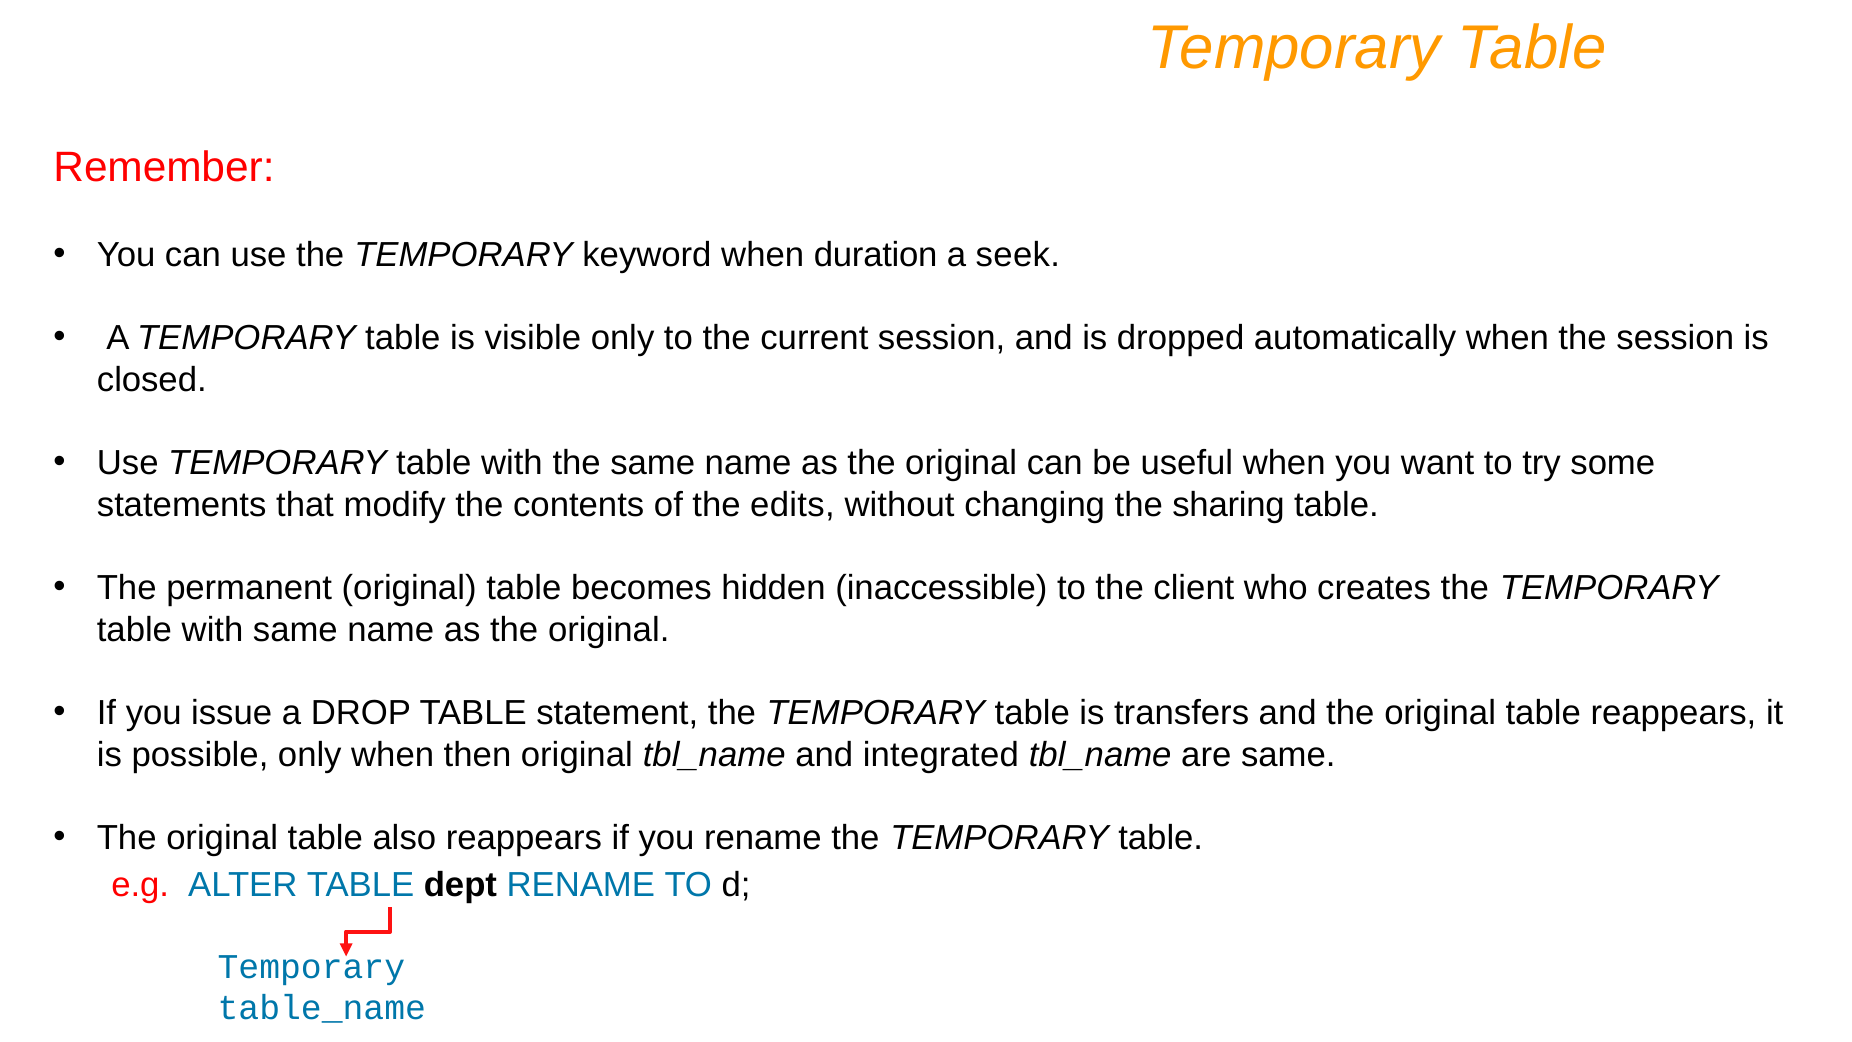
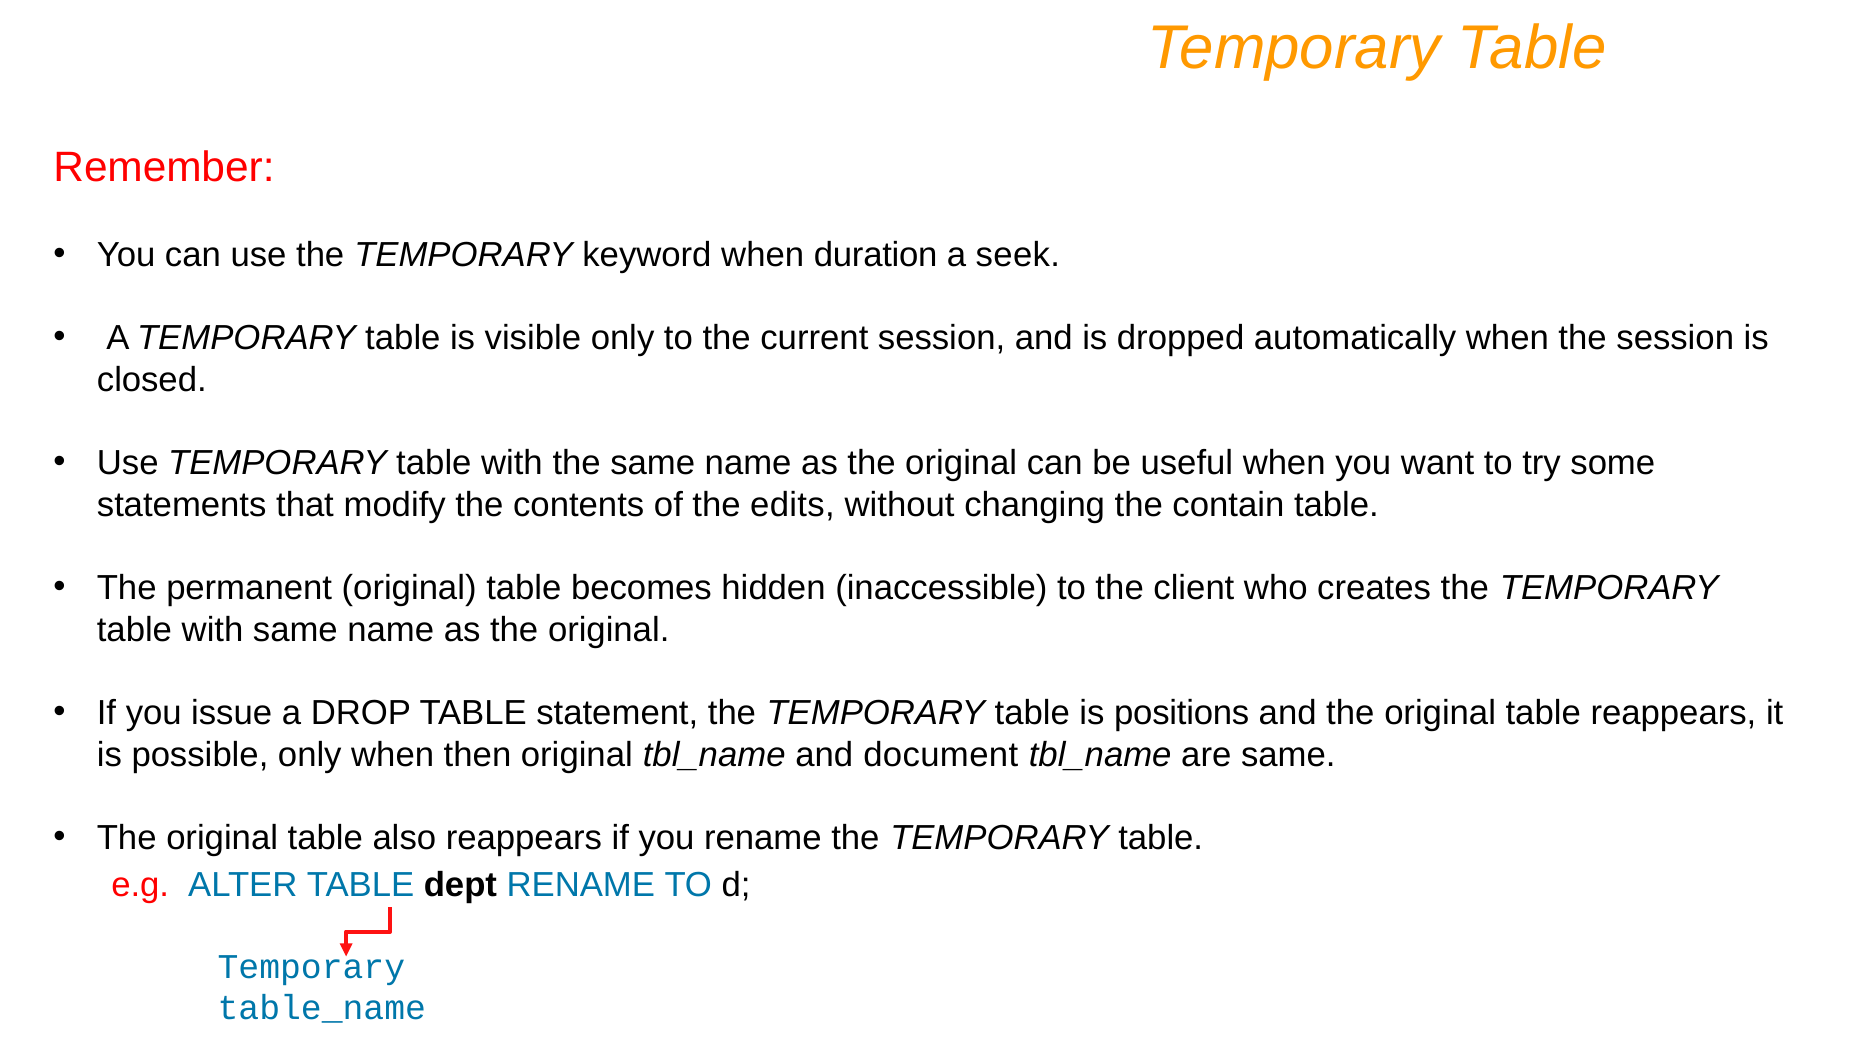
sharing: sharing -> contain (1228, 505)
transfers: transfers -> positions (1182, 713)
integrated: integrated -> document (941, 755)
